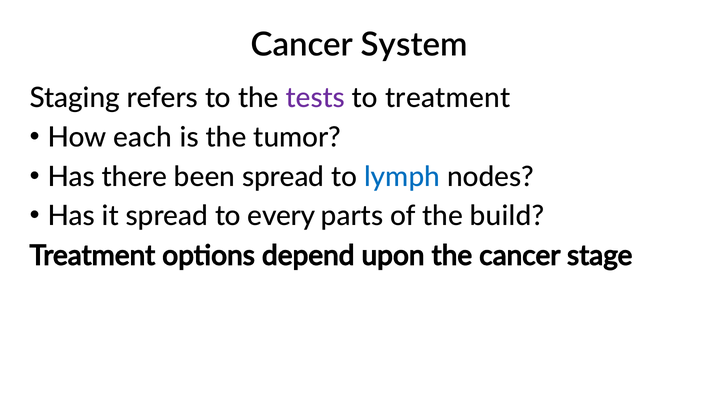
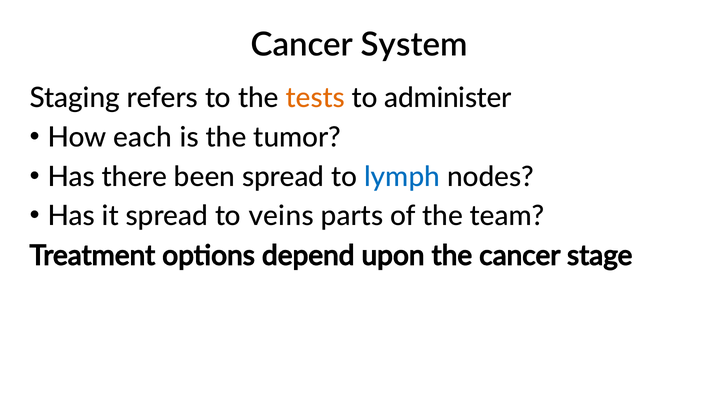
tests colour: purple -> orange (315, 98)
to treatment: treatment -> administer (448, 98)
every: every -> veins (281, 216)
build: build -> team (507, 216)
